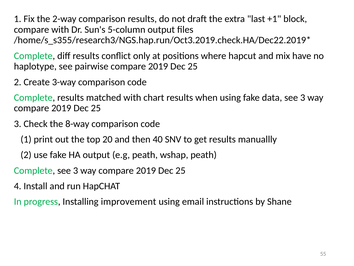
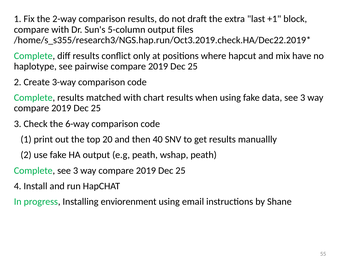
8-way: 8-way -> 6-way (77, 124)
improvement: improvement -> enviorenment (129, 201)
